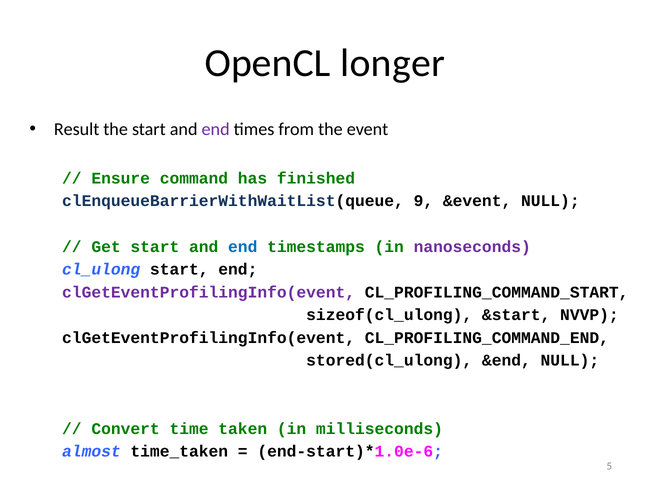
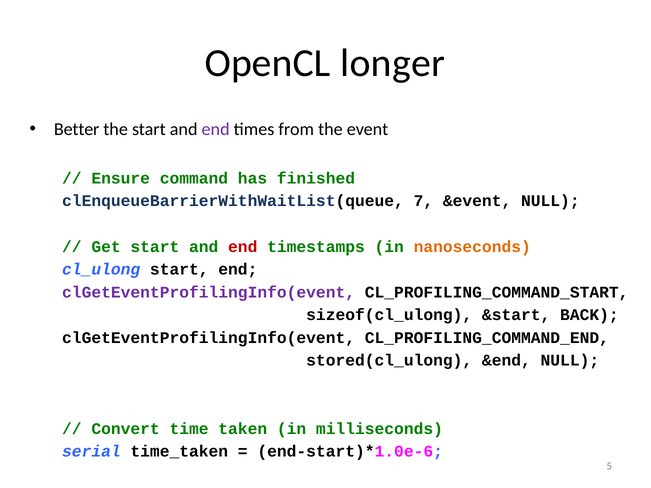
Result: Result -> Better (77, 129)
9: 9 -> 7 (423, 201)
end colour: blue -> red (243, 247)
nanoseconds colour: purple -> orange (472, 247)
NVVP: NVVP -> BACK (589, 315)
almost: almost -> serial (91, 452)
